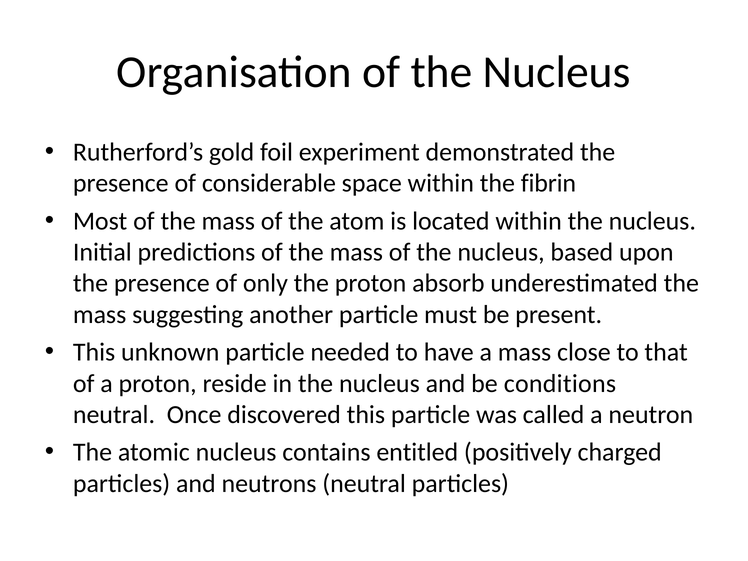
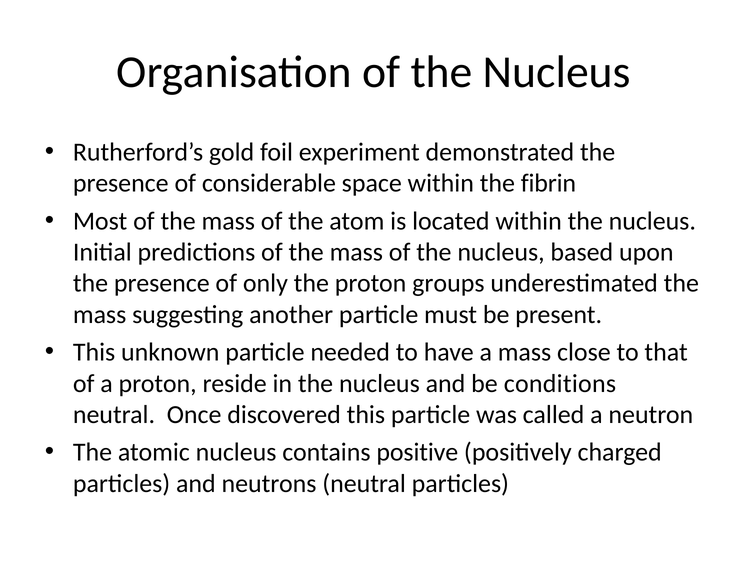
absorb: absorb -> groups (448, 283)
entitled: entitled -> positive (417, 452)
